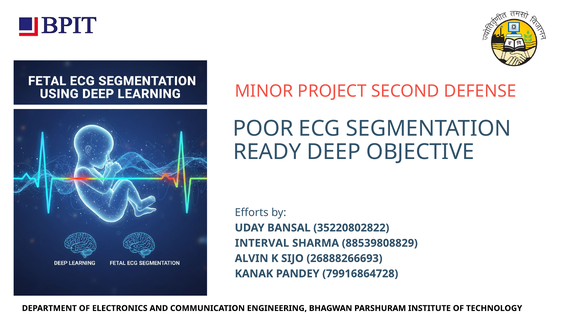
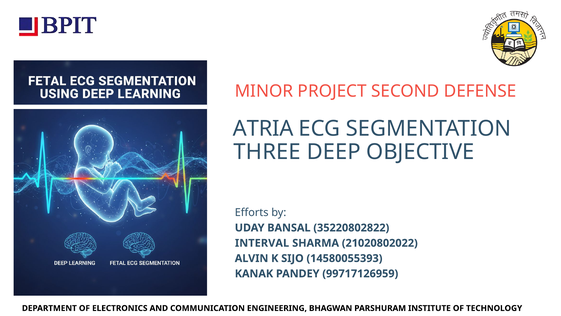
POOR: POOR -> ATRIA (263, 128)
READY: READY -> THREE (267, 152)
88539808829: 88539808829 -> 21020802022 (380, 243)
26888266693: 26888266693 -> 14580055393 (344, 258)
79916864728: 79916864728 -> 99717126959 (360, 273)
